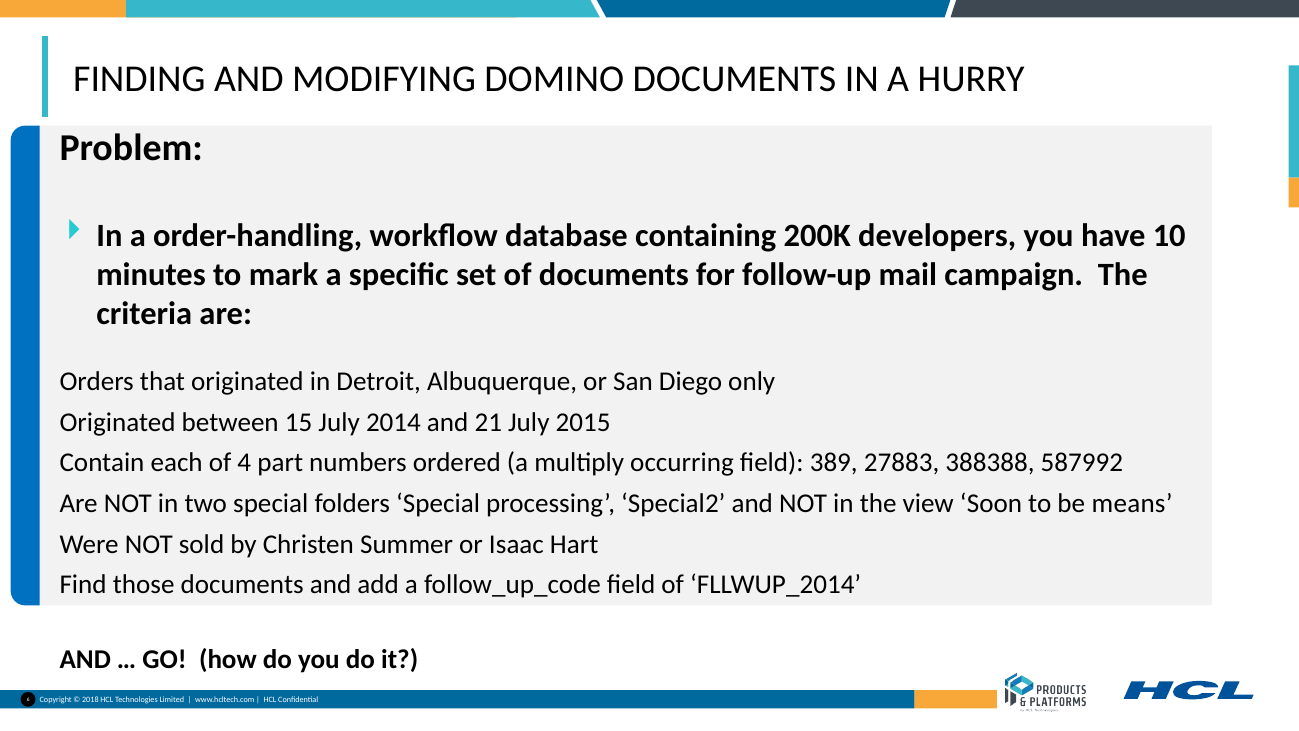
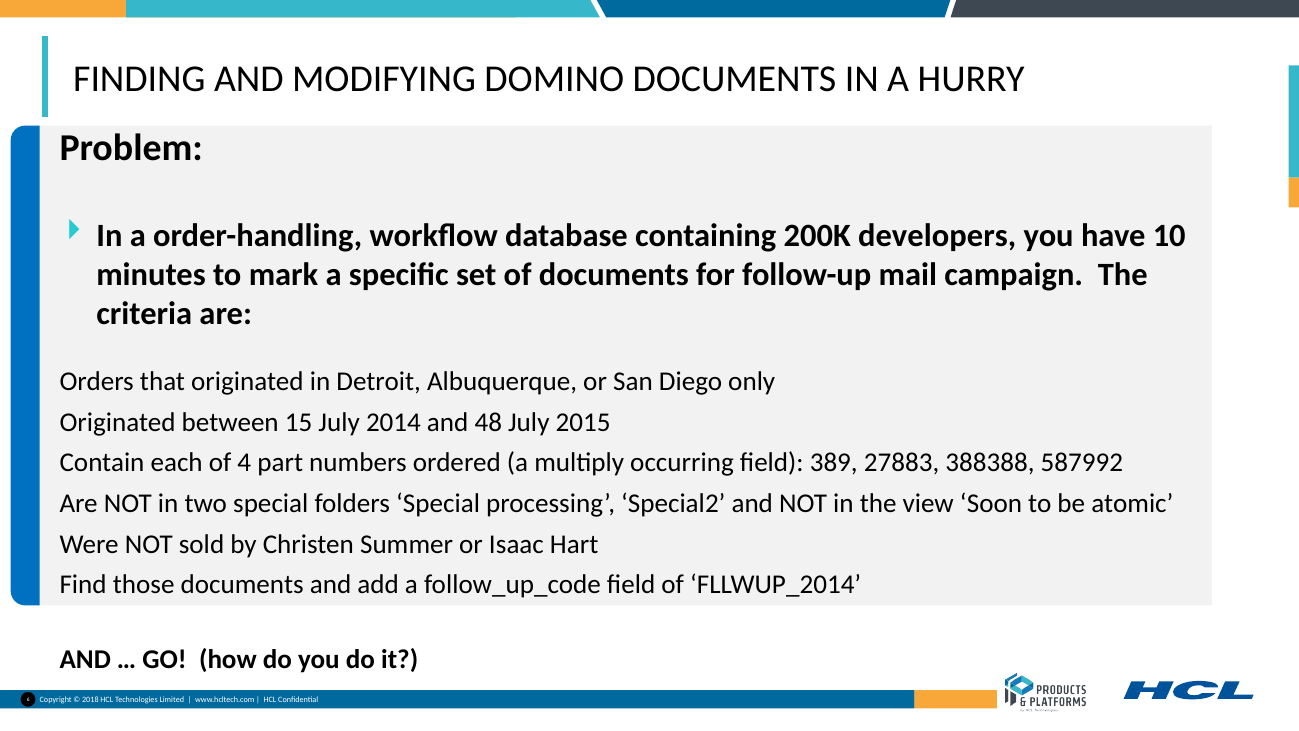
21: 21 -> 48 (488, 422)
means: means -> atomic (1132, 503)
